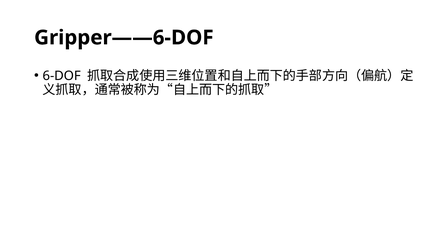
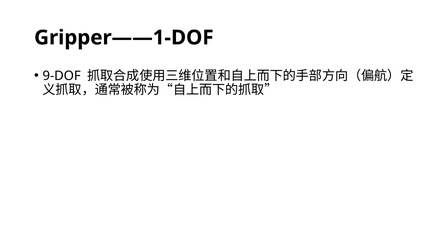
Gripper——6-DOF: Gripper——6-DOF -> Gripper——1-DOF (124, 38)
6-DOF: 6-DOF -> 9-DOF (62, 76)
